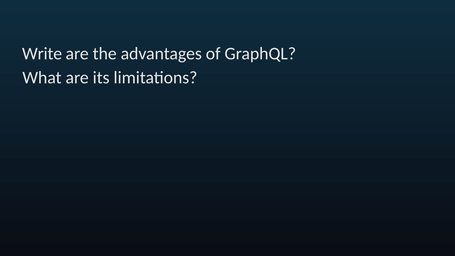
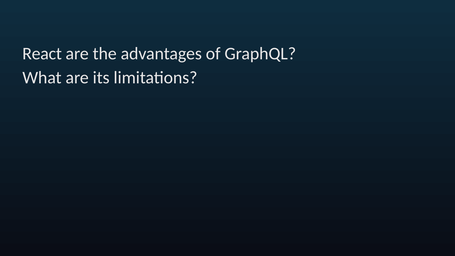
Write: Write -> React (42, 54)
